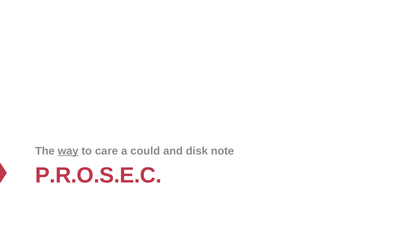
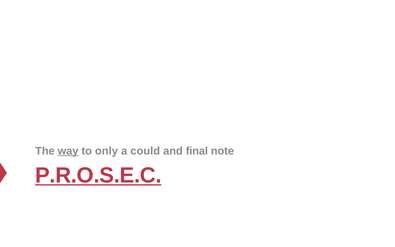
care: care -> only (106, 151)
disk: disk -> final (197, 151)
P.R.O.S.E.C underline: none -> present (98, 175)
